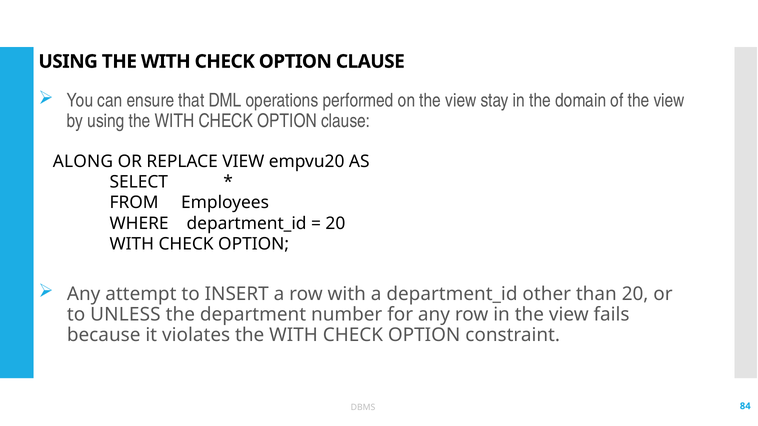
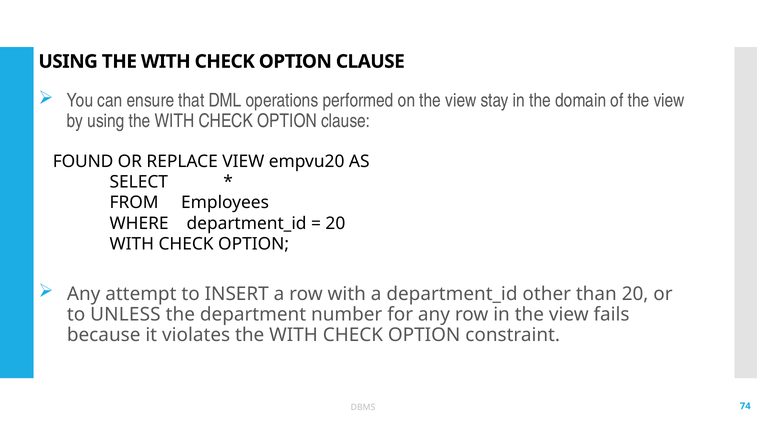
ALONG: ALONG -> FOUND (83, 161)
84: 84 -> 74 (745, 406)
